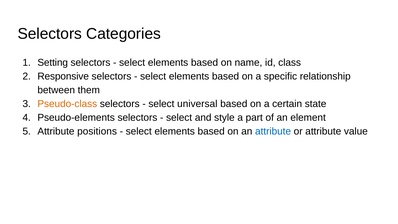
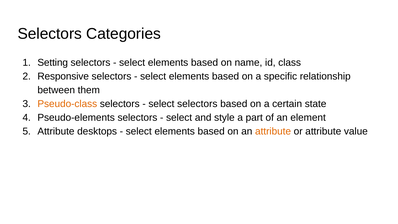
select universal: universal -> selectors (197, 104)
positions: positions -> desktops (97, 131)
attribute colour: blue -> orange (273, 131)
